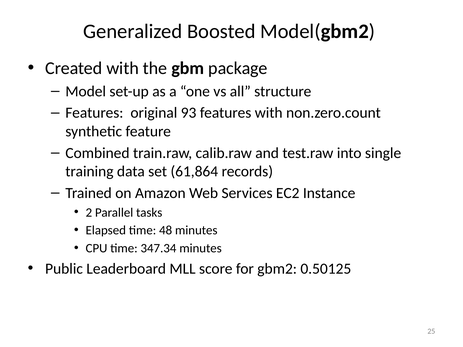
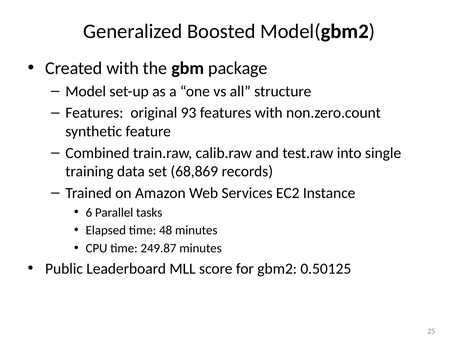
61,864: 61,864 -> 68,869 (194, 172)
2: 2 -> 6 (89, 213)
347.34: 347.34 -> 249.87 (158, 249)
